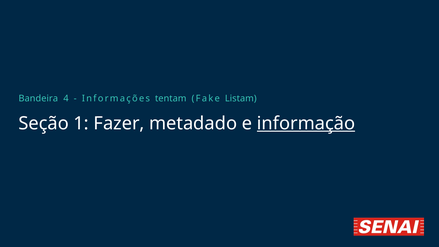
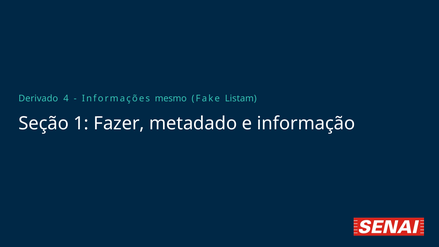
Bandeira: Bandeira -> Derivado (38, 99)
tentam: tentam -> mesmo (171, 99)
informação underline: present -> none (306, 123)
